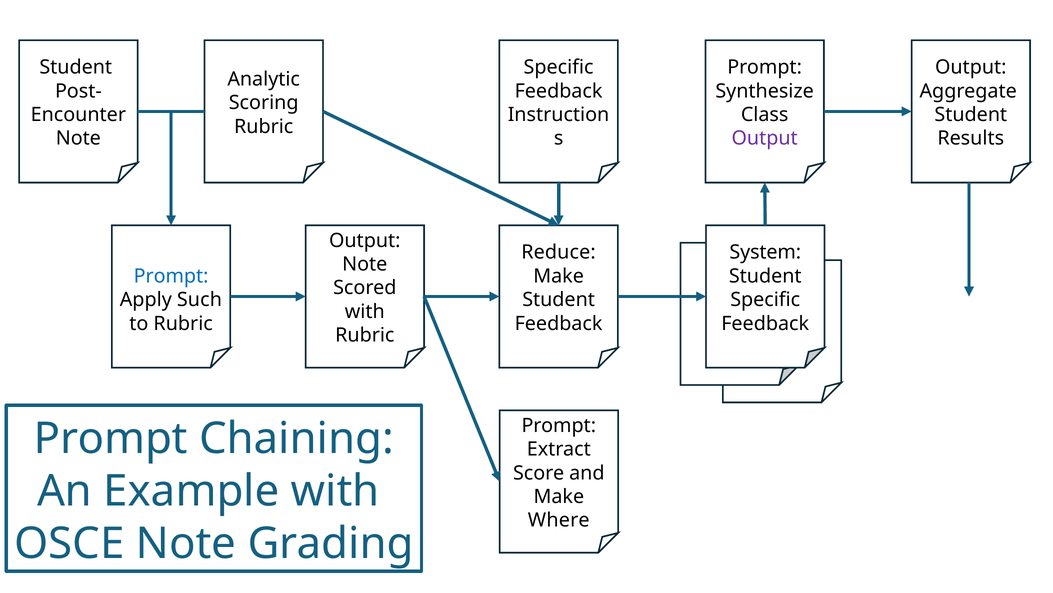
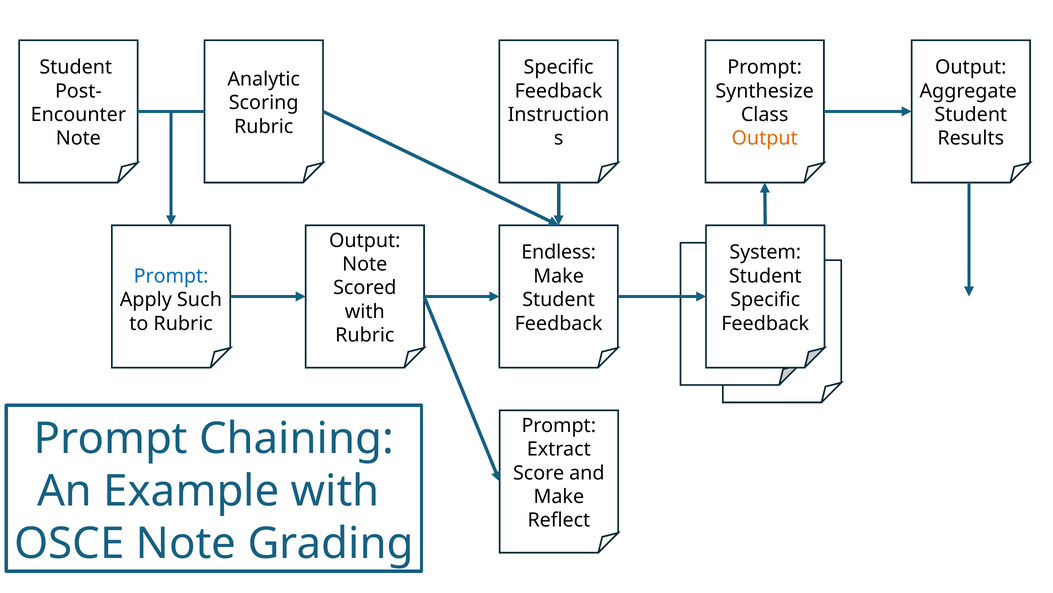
Output colour: purple -> orange (765, 138)
Reduce: Reduce -> Endless (559, 252)
Where: Where -> Reflect (559, 520)
